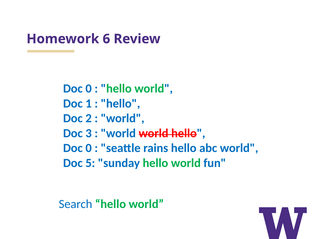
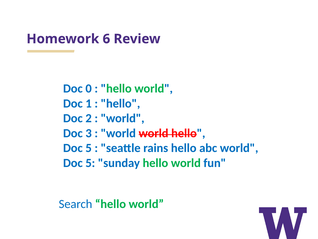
0: 0 -> 5 (89, 148)
